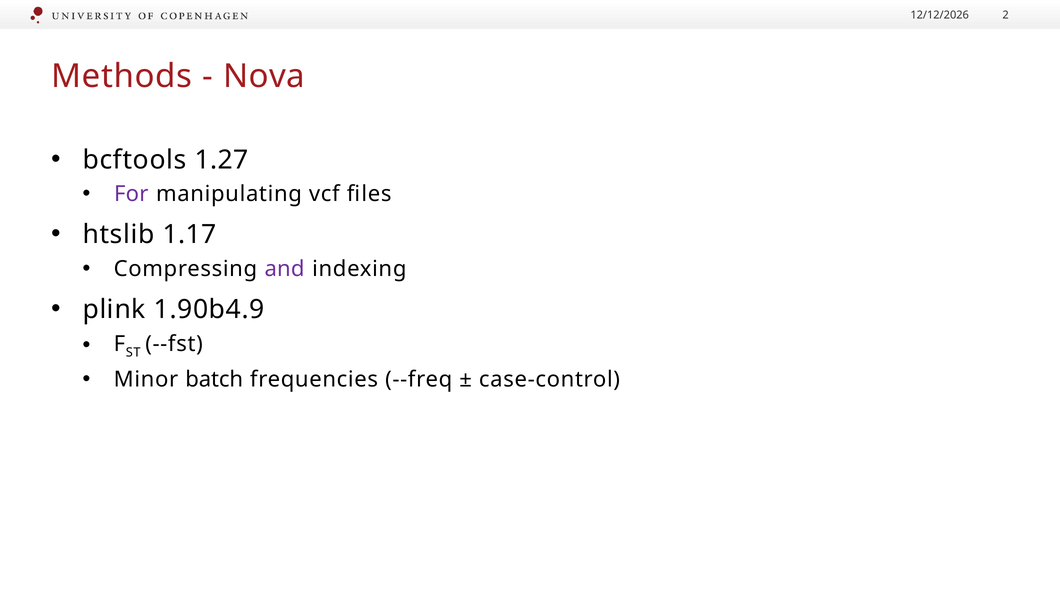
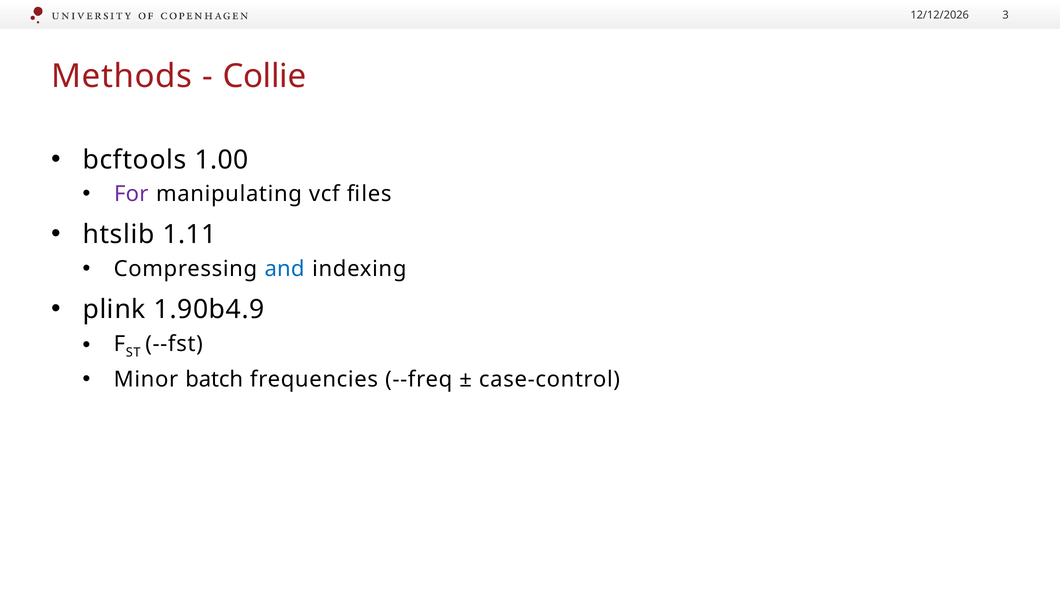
2: 2 -> 3 (1006, 15)
Nova: Nova -> Collie (264, 76)
1.27: 1.27 -> 1.00 (222, 160)
1.17: 1.17 -> 1.11 (190, 235)
and colour: purple -> blue (285, 269)
